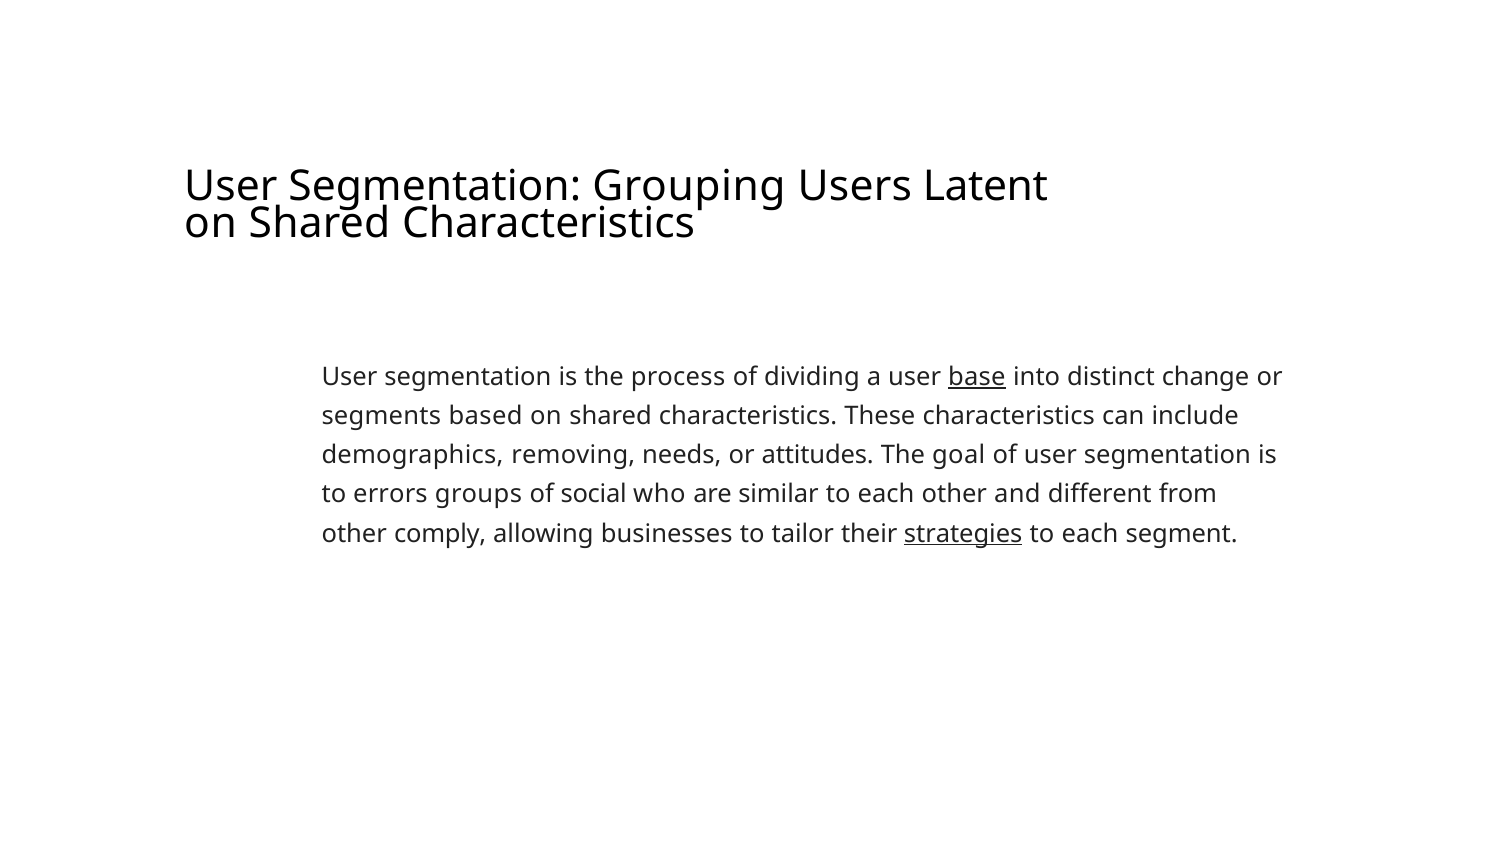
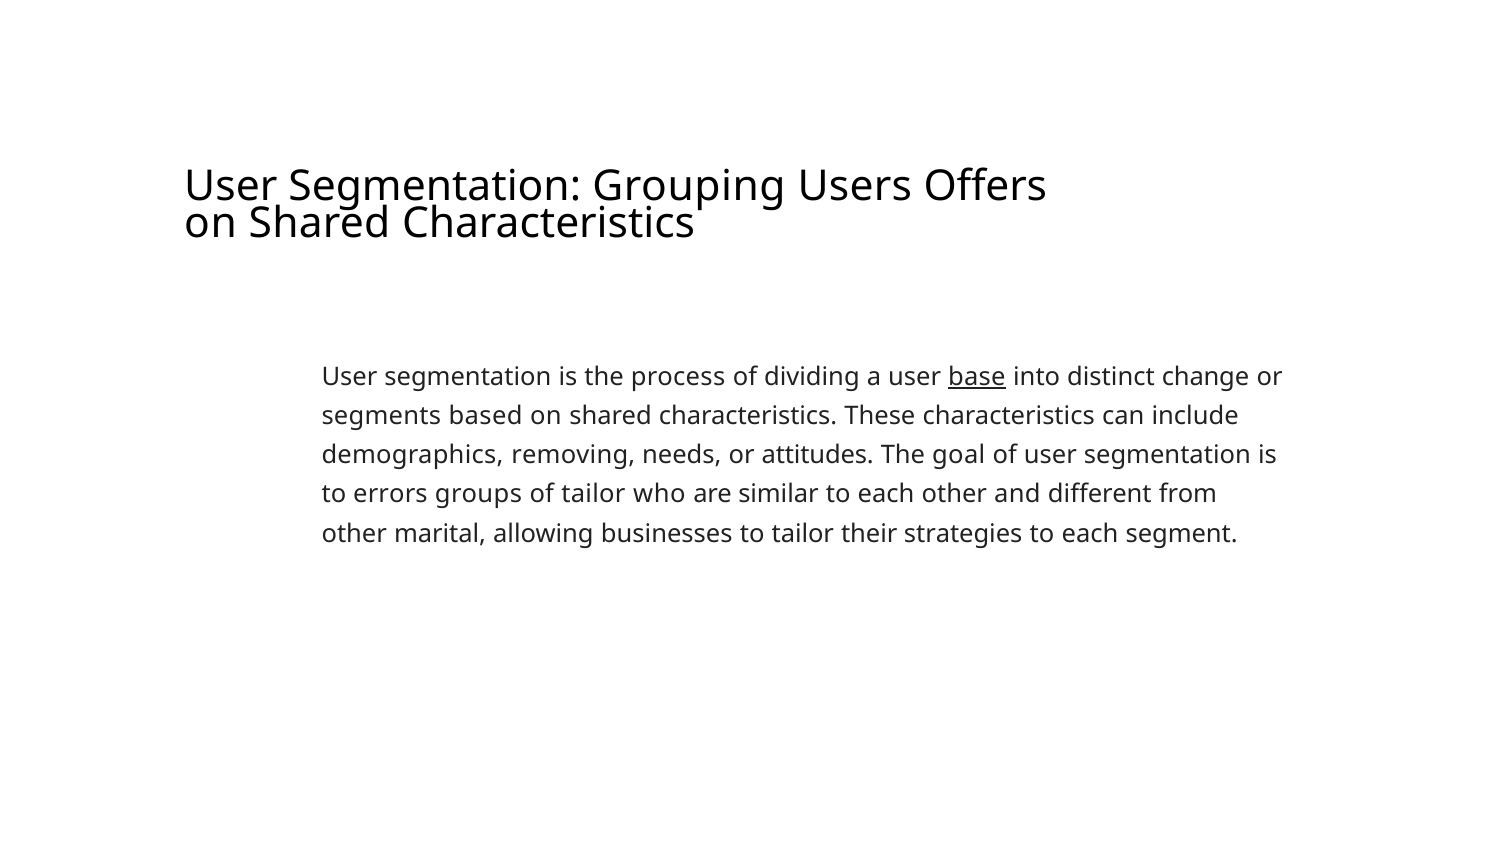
Latent: Latent -> Offers (985, 187)
of social: social -> tailor (593, 495)
comply: comply -> marital (440, 534)
strategies underline: present -> none (963, 534)
